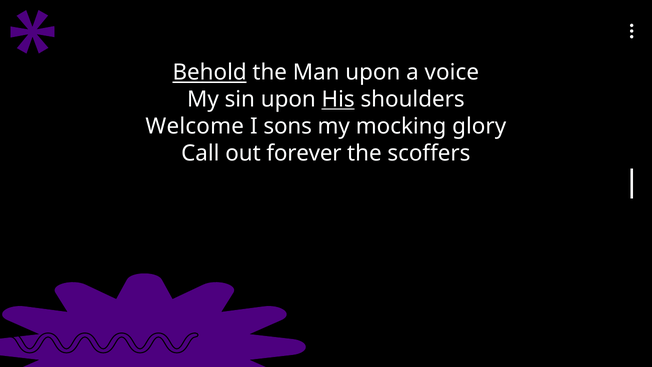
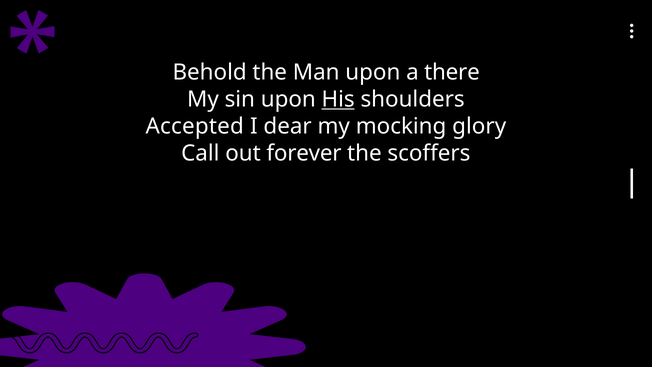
Behold underline: present -> none (210, 72)
voice: voice -> there (452, 72)
Welcome: Welcome -> Accepted (195, 126)
sons: sons -> dear (288, 126)
